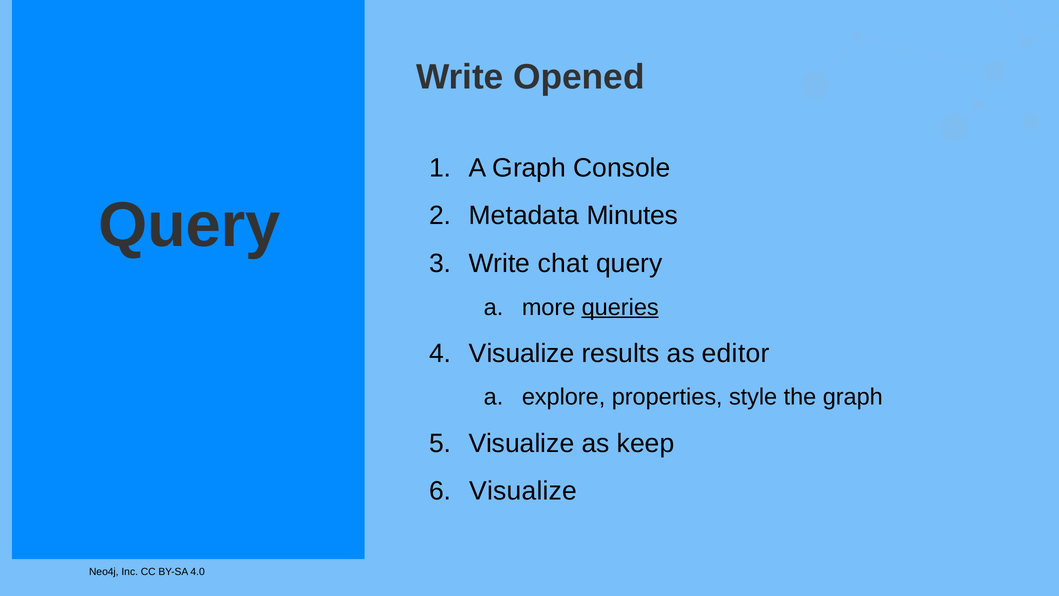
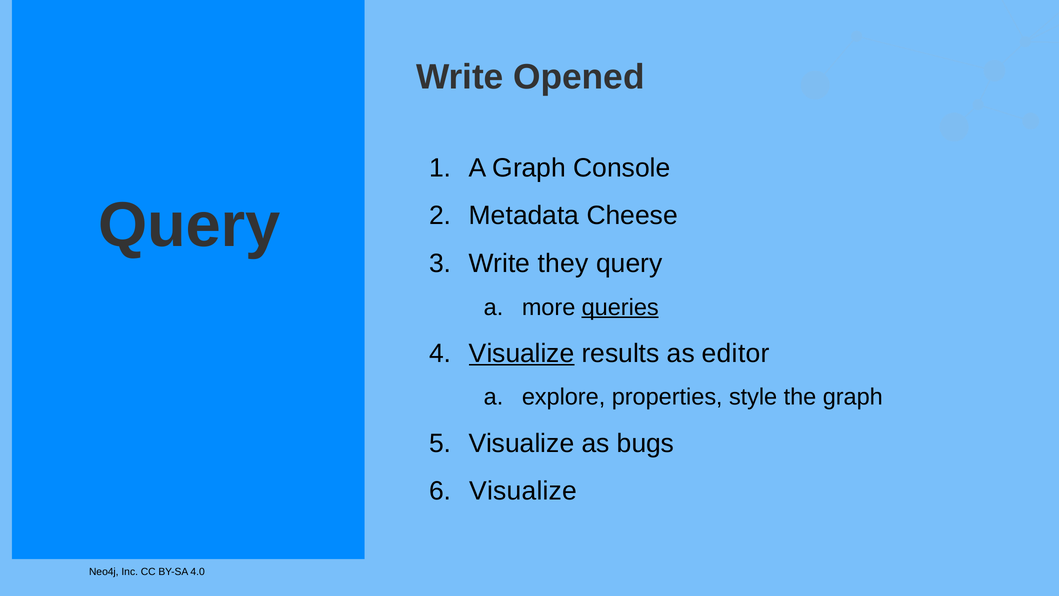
Minutes: Minutes -> Cheese (632, 216)
chat: chat -> they (563, 263)
Visualize underline: none -> present (522, 353)
keep: keep -> bugs (646, 443)
